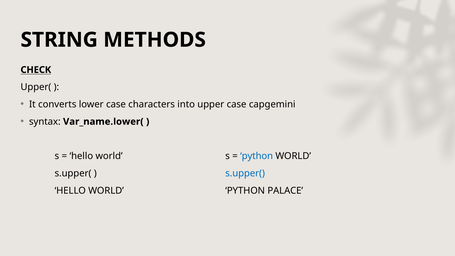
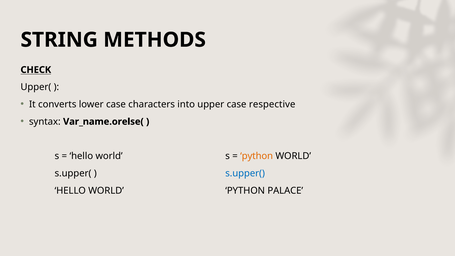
capgemini: capgemini -> respective (272, 104)
Var_name.lower(: Var_name.lower( -> Var_name.orelse( (103, 122)
python colour: blue -> orange (257, 156)
